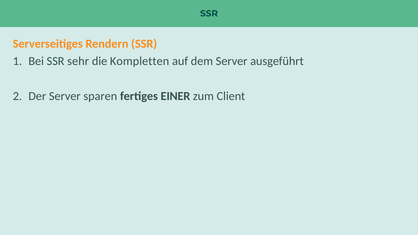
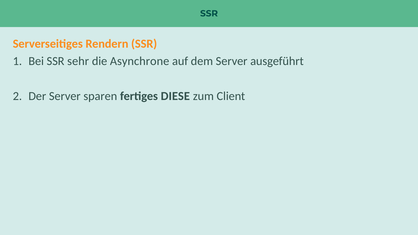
Kompletten: Kompletten -> Asynchrone (140, 61)
EINER: EINER -> DIESE (175, 96)
